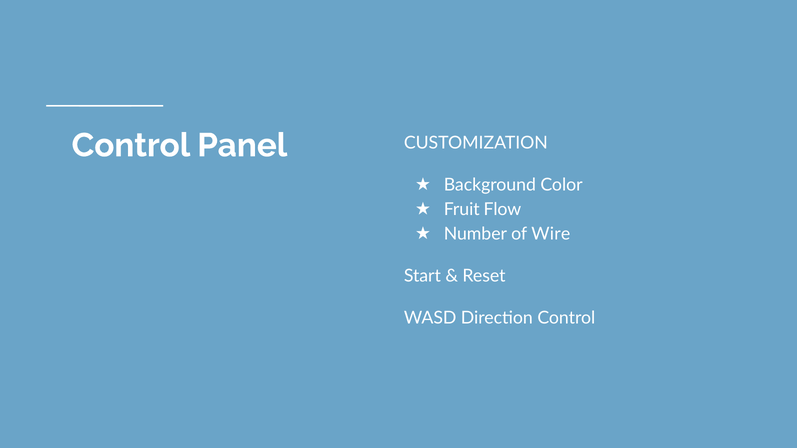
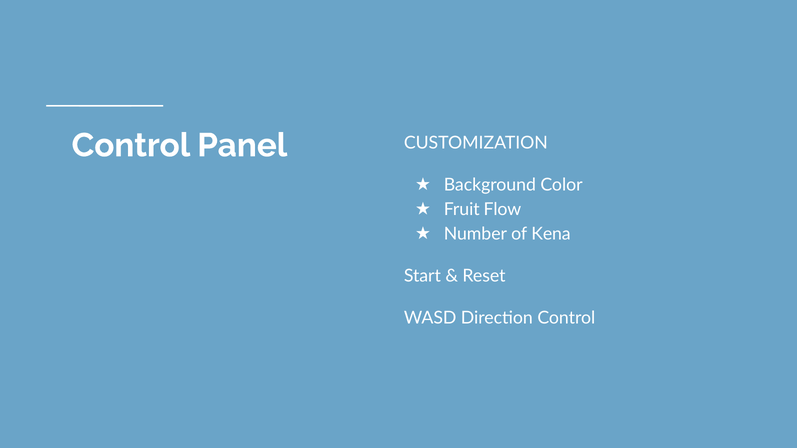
Wire: Wire -> Kena (551, 234)
